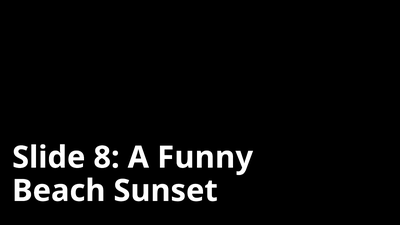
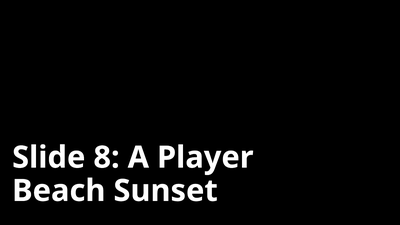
Funny: Funny -> Player (205, 157)
